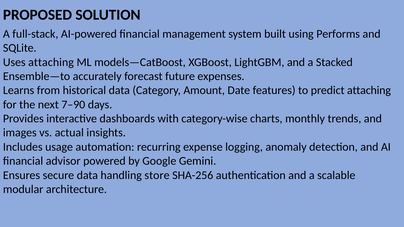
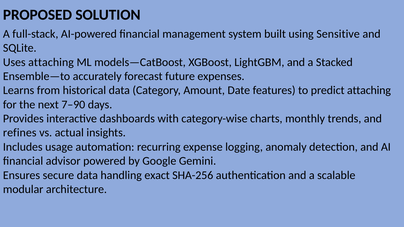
Performs: Performs -> Sensitive (338, 34)
images: images -> refines (20, 133)
store: store -> exact (157, 175)
